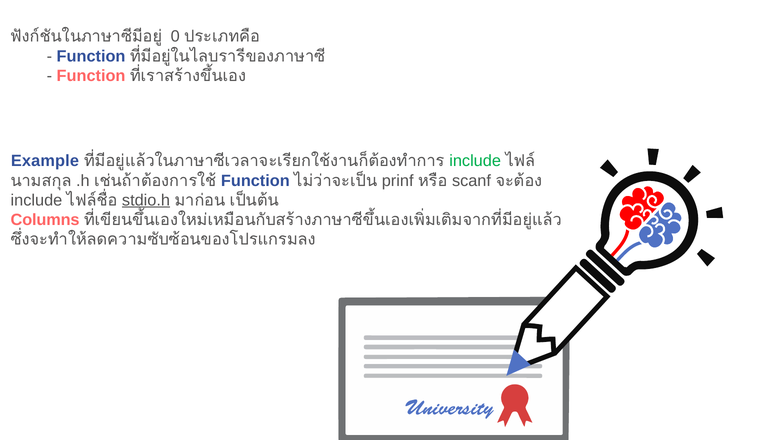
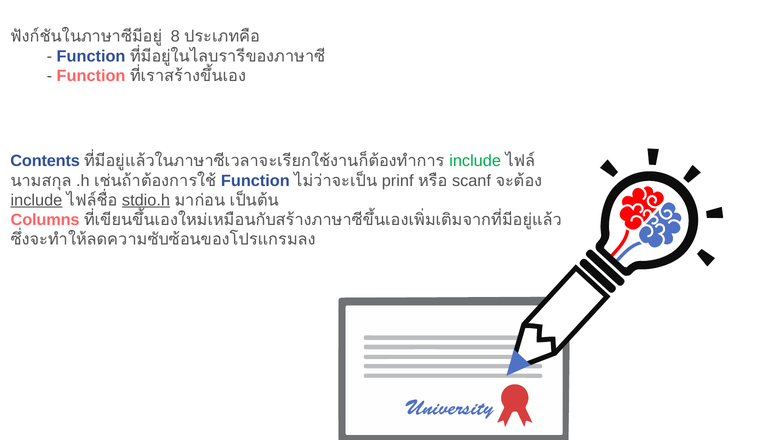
0: 0 -> 8 (175, 37)
Example: Example -> Contents (45, 161)
include underline: none -> present (36, 200)
